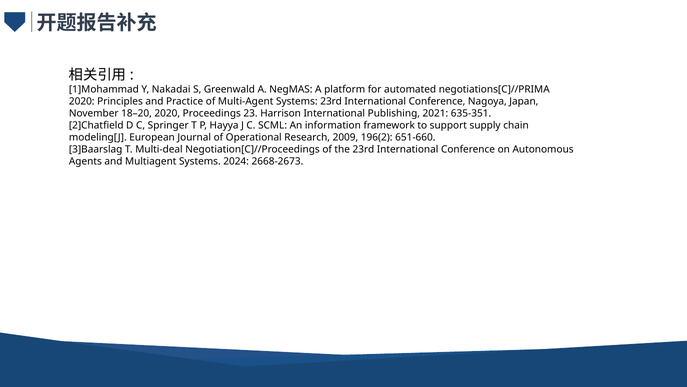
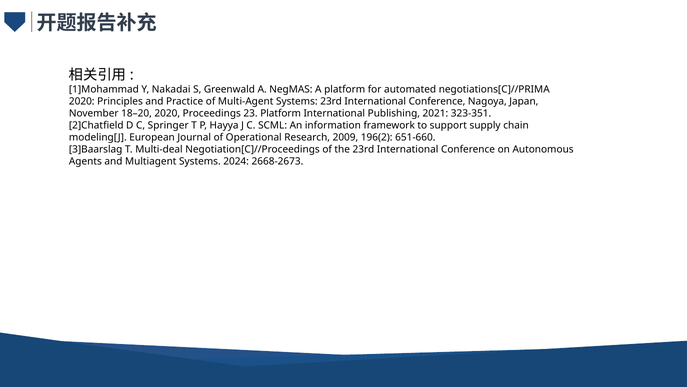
23 Harrison: Harrison -> Platform (281, 113)
635-351: 635-351 -> 323-351 (471, 113)
